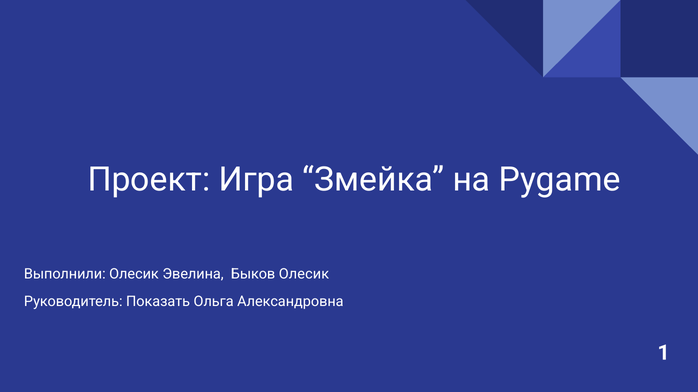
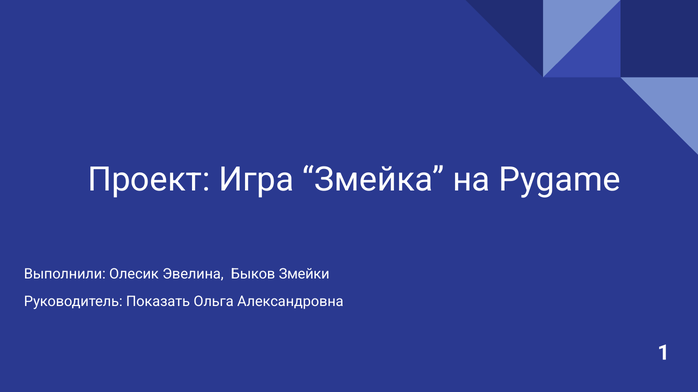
Быков Олесик: Олесик -> Змейки (304, 274)
